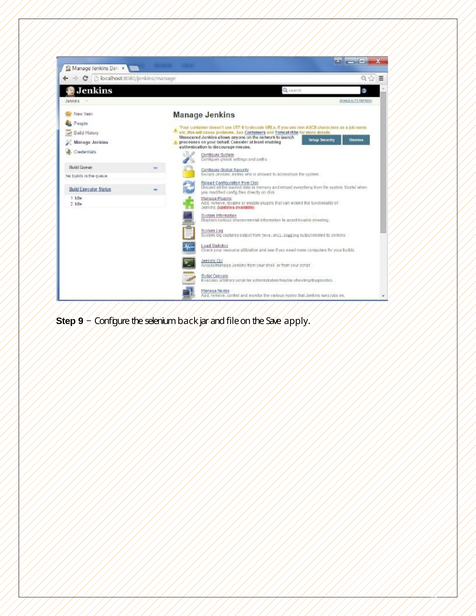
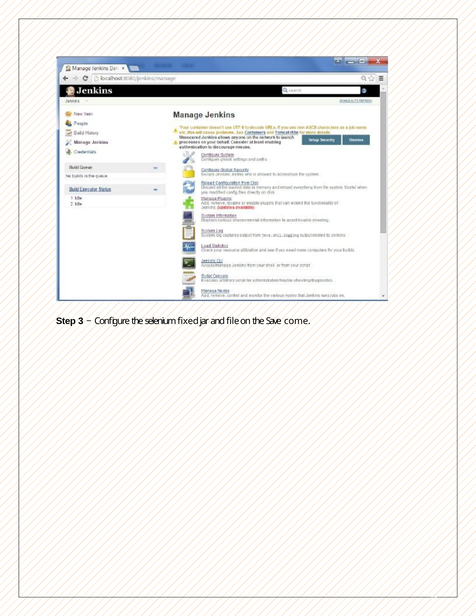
9: 9 -> 3 (81, 321)
back: back -> fixed (188, 321)
apply: apply -> come (297, 321)
